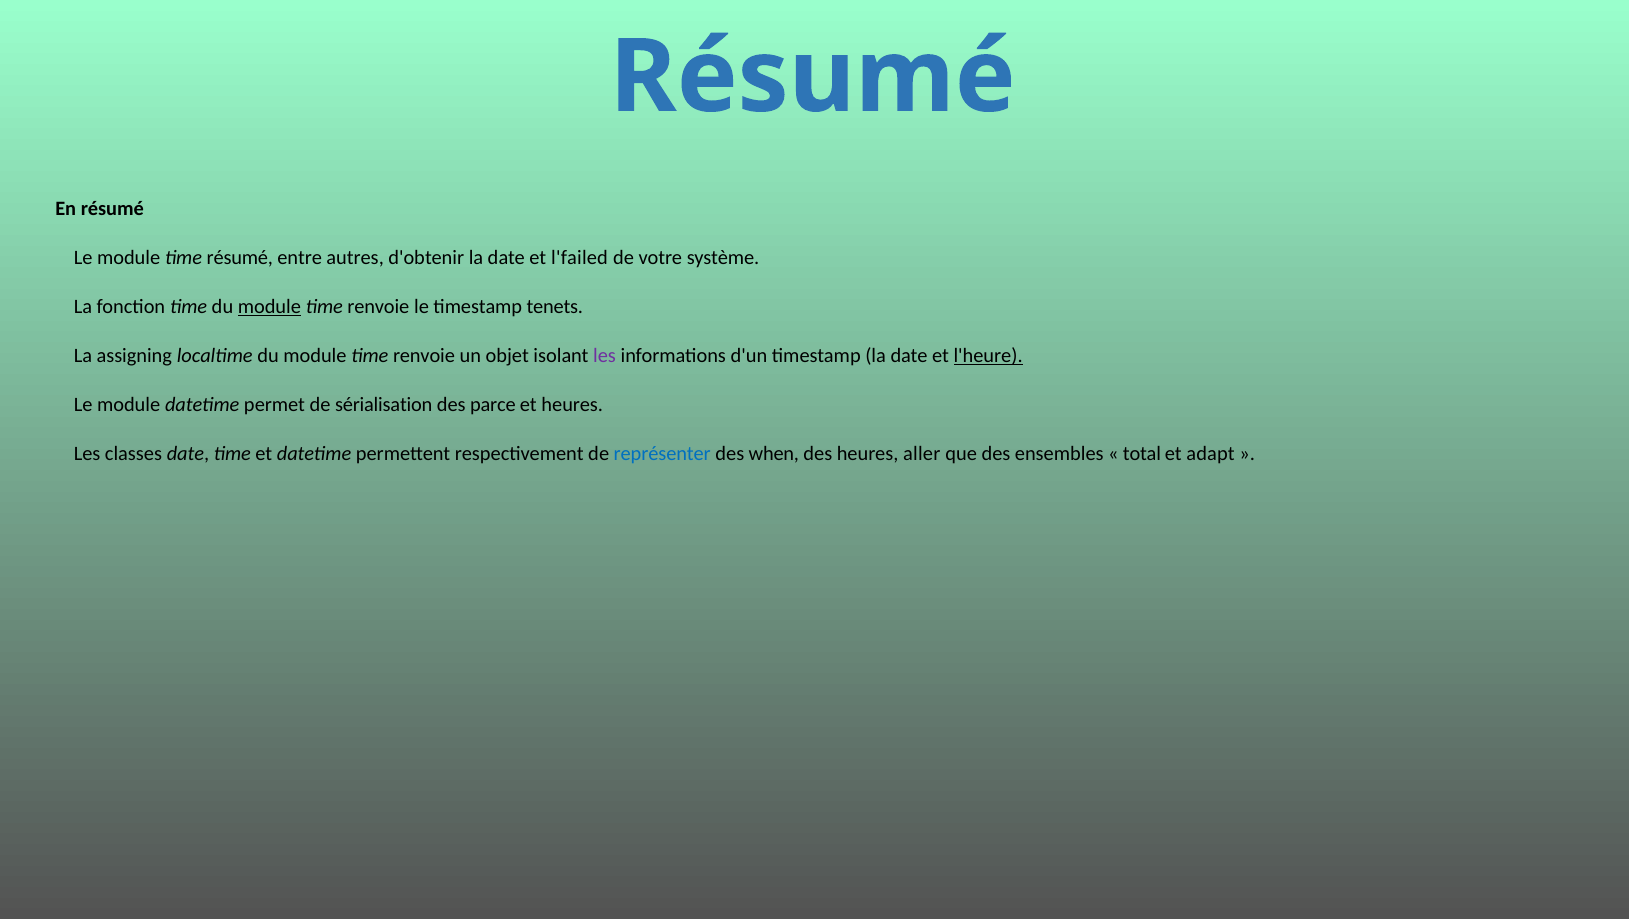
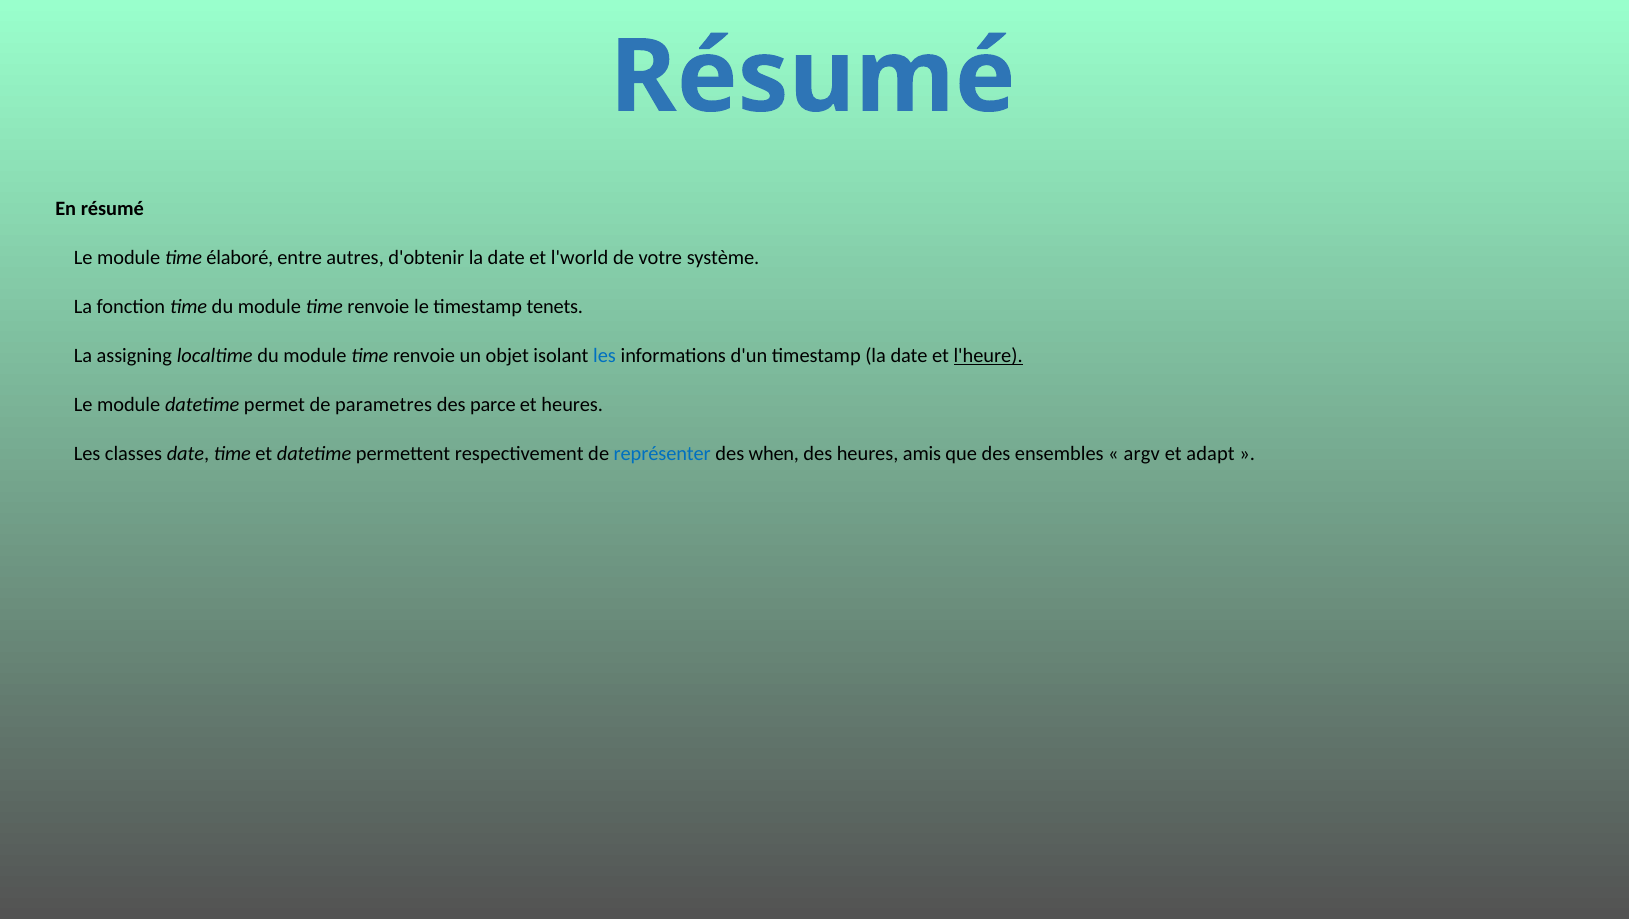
time résumé: résumé -> élaboré (240, 258)
l'failed: l'failed -> l'world (580, 258)
module underline: present -> none (269, 307)
les colour: purple -> blue (605, 356)
sérialisation: sérialisation -> parametres (384, 405)
aller: aller -> amis (922, 454)
total: total -> argv (1142, 454)
